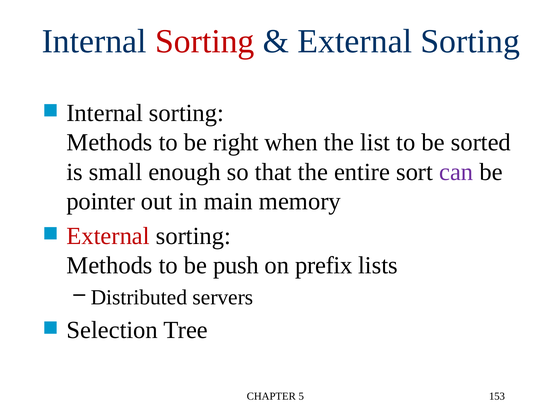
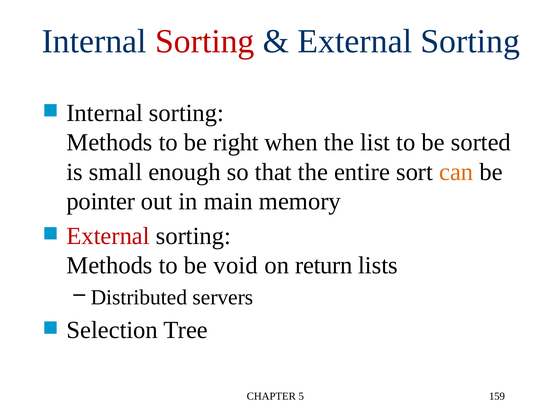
can colour: purple -> orange (456, 172)
push: push -> void (236, 265)
prefix: prefix -> return (324, 265)
153: 153 -> 159 (497, 396)
